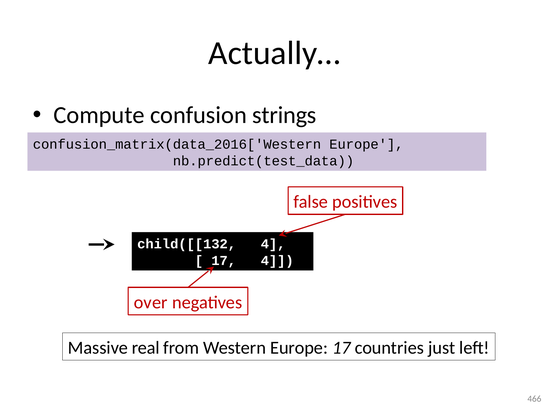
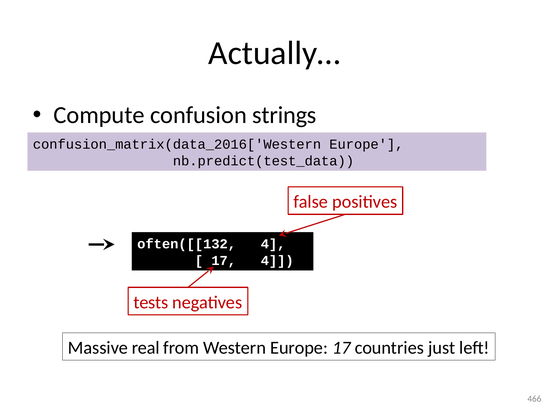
child([[132: child([[132 -> often([[132 (187, 244)
over: over -> tests (151, 302)
